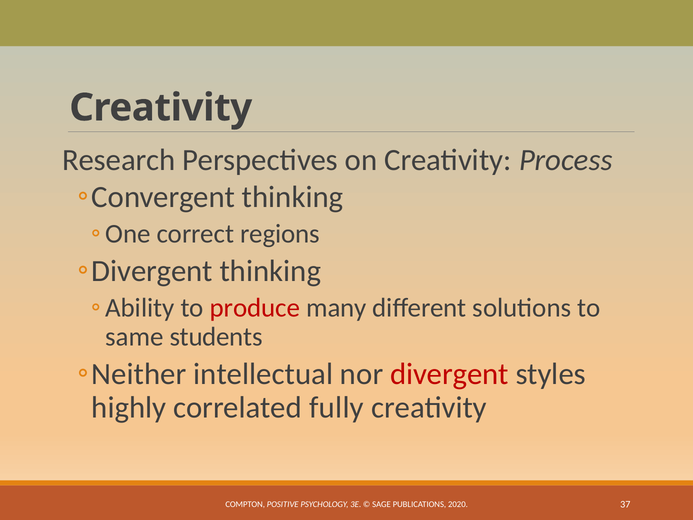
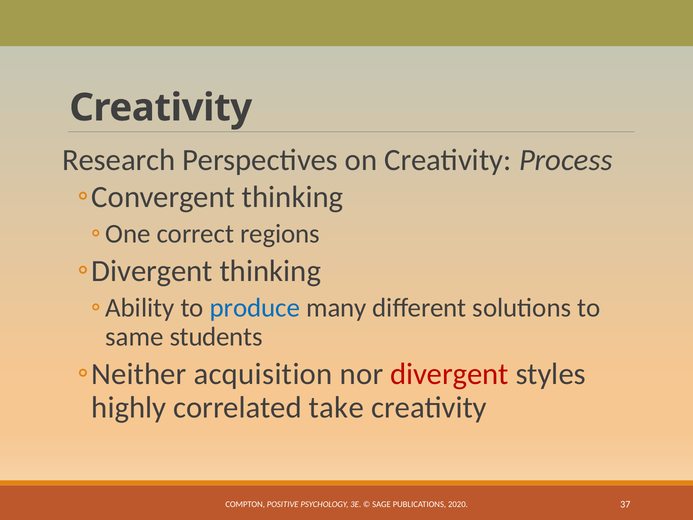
produce colour: red -> blue (255, 308)
intellectual: intellectual -> acquisition (263, 374)
fully: fully -> take (336, 407)
